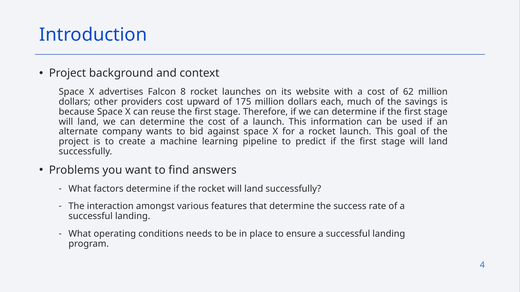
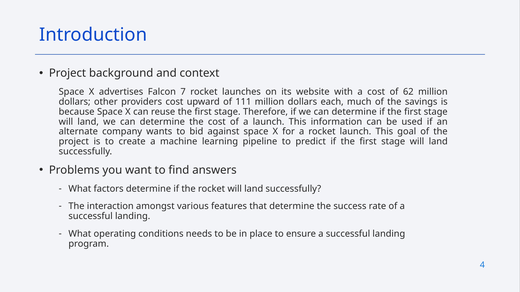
8: 8 -> 7 (183, 92)
175: 175 -> 111 (243, 102)
